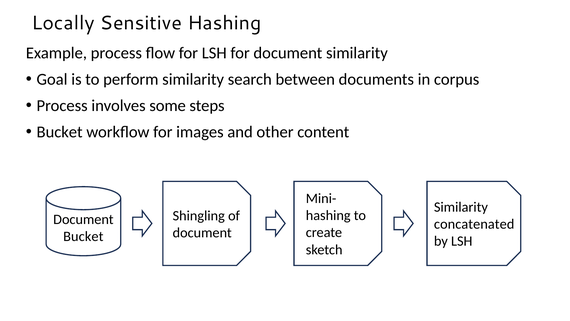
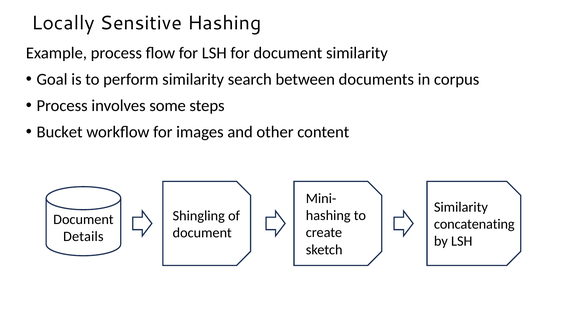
concatenated: concatenated -> concatenating (474, 224)
Bucket: Bucket -> Details (83, 236)
